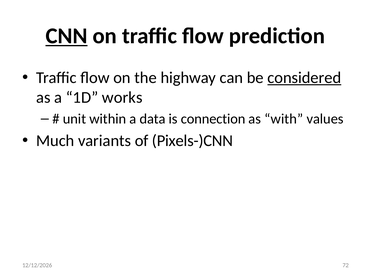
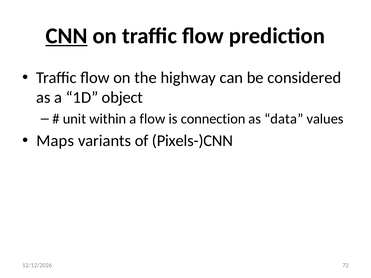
considered underline: present -> none (304, 78)
works: works -> object (122, 98)
a data: data -> flow (153, 119)
with: with -> data (284, 119)
Much: Much -> Maps (55, 141)
